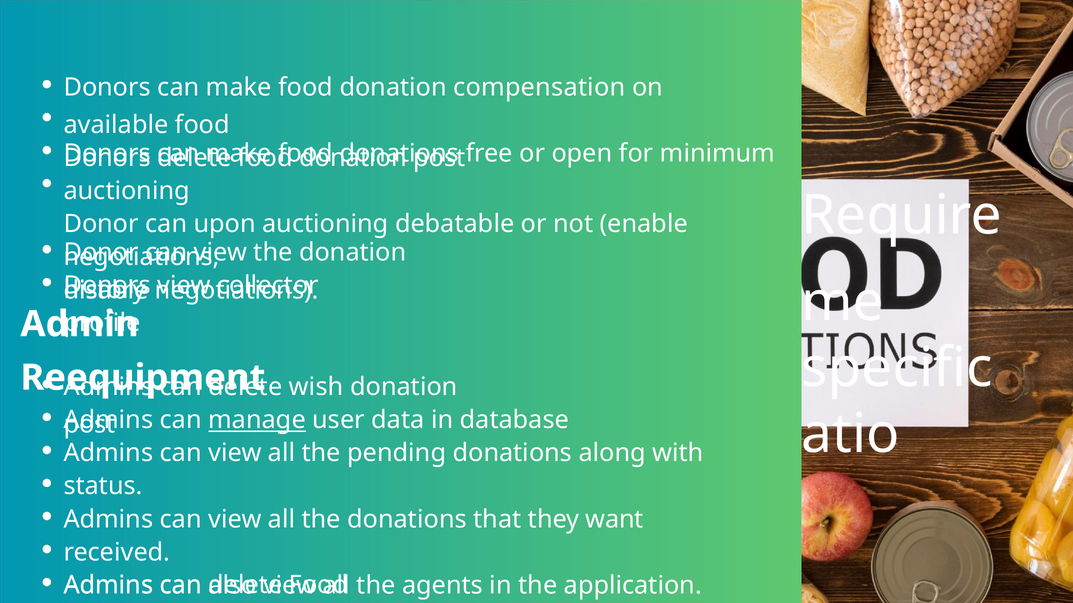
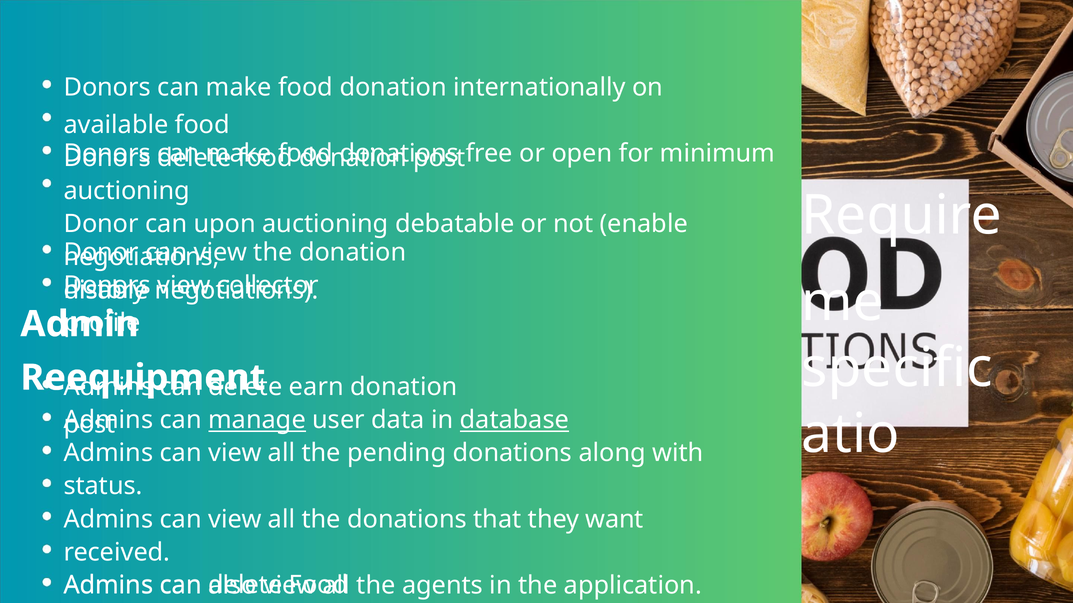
compensation: compensation -> internationally (539, 88)
wish: wish -> earn (316, 387)
database underline: none -> present (514, 420)
